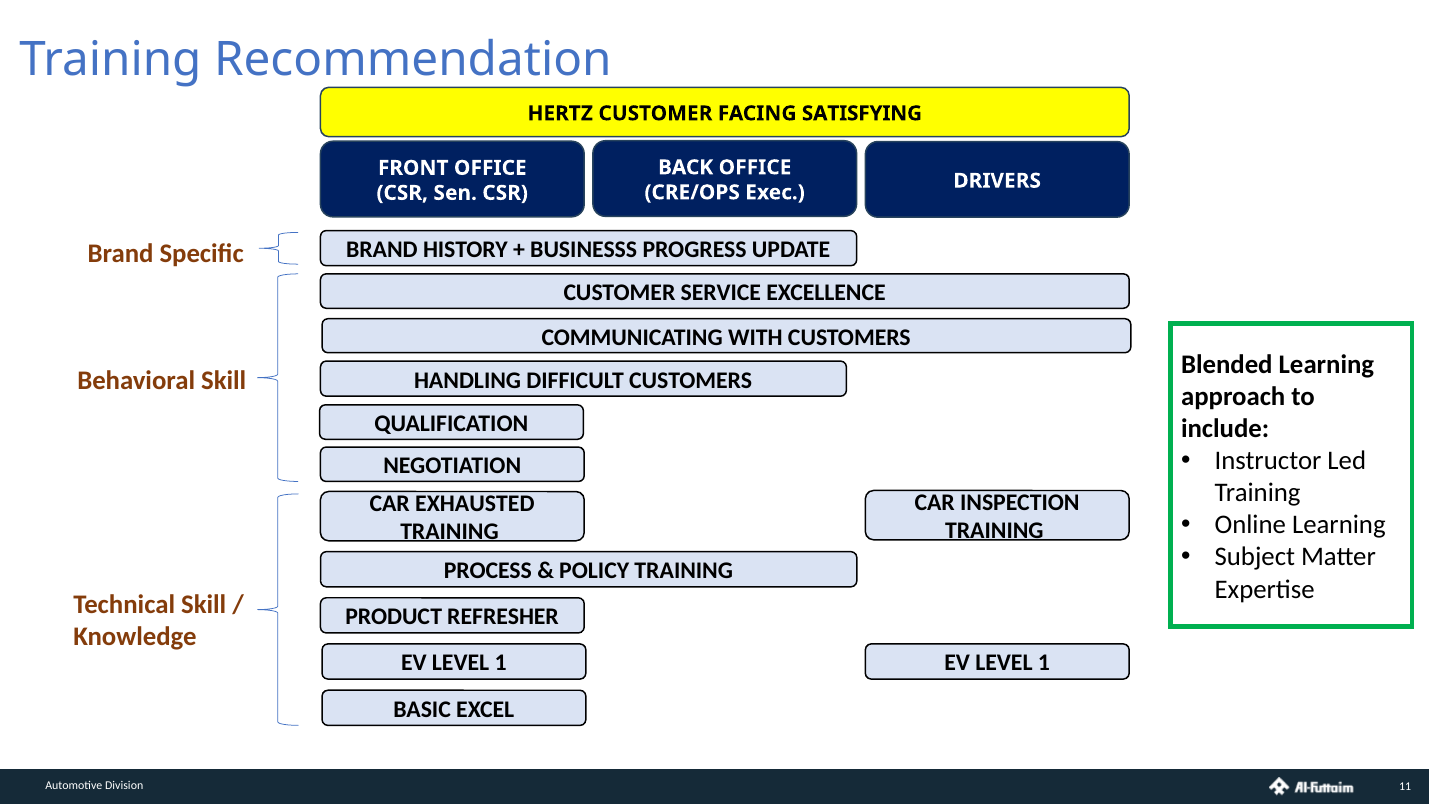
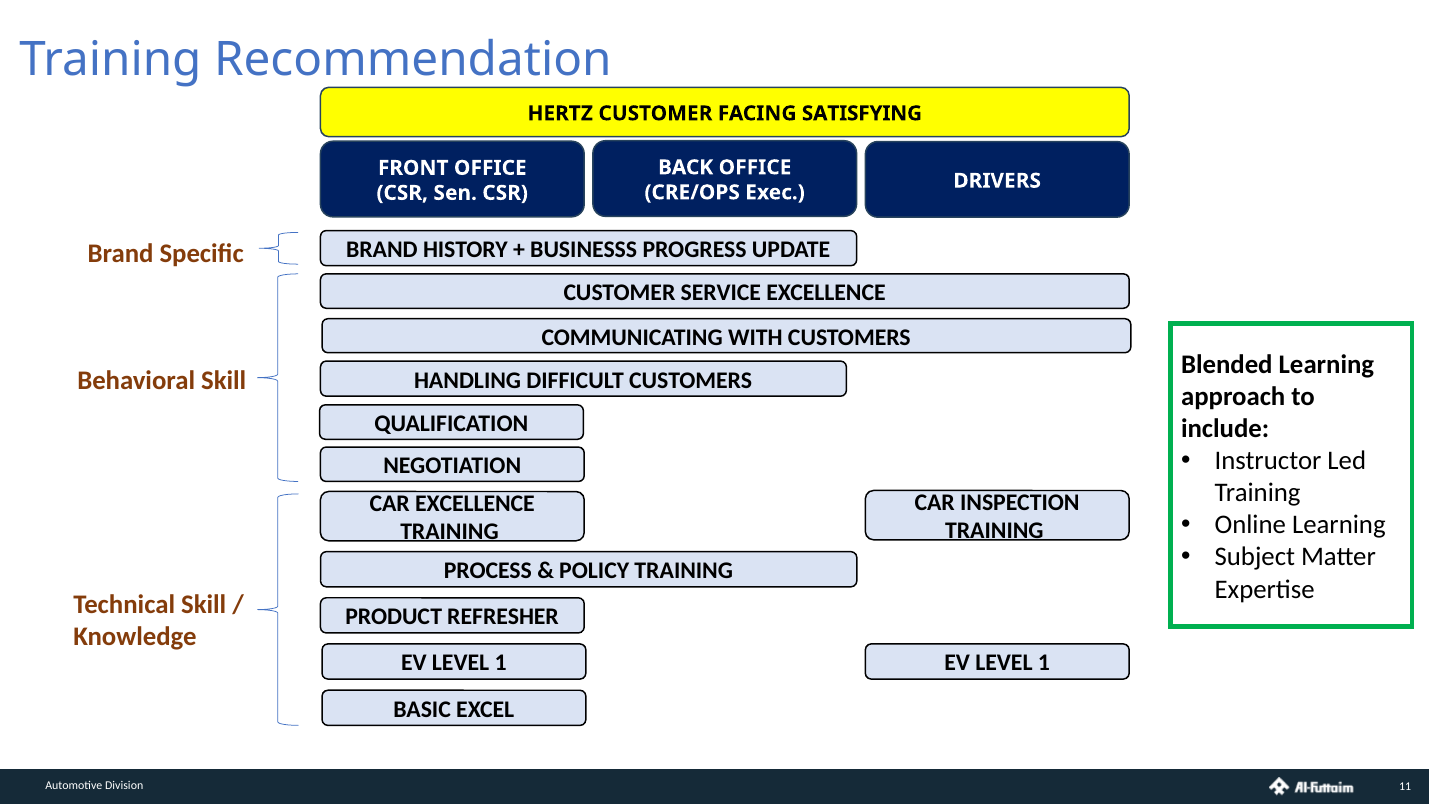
CAR EXHAUSTED: EXHAUSTED -> EXCELLENCE (475, 503)
